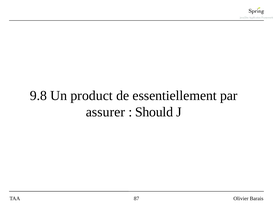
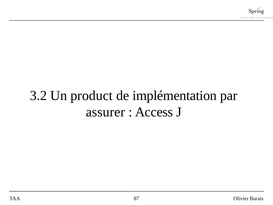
9.8: 9.8 -> 3.2 (38, 95)
essentiellement: essentiellement -> implémentation (175, 95)
Should: Should -> Access (154, 112)
